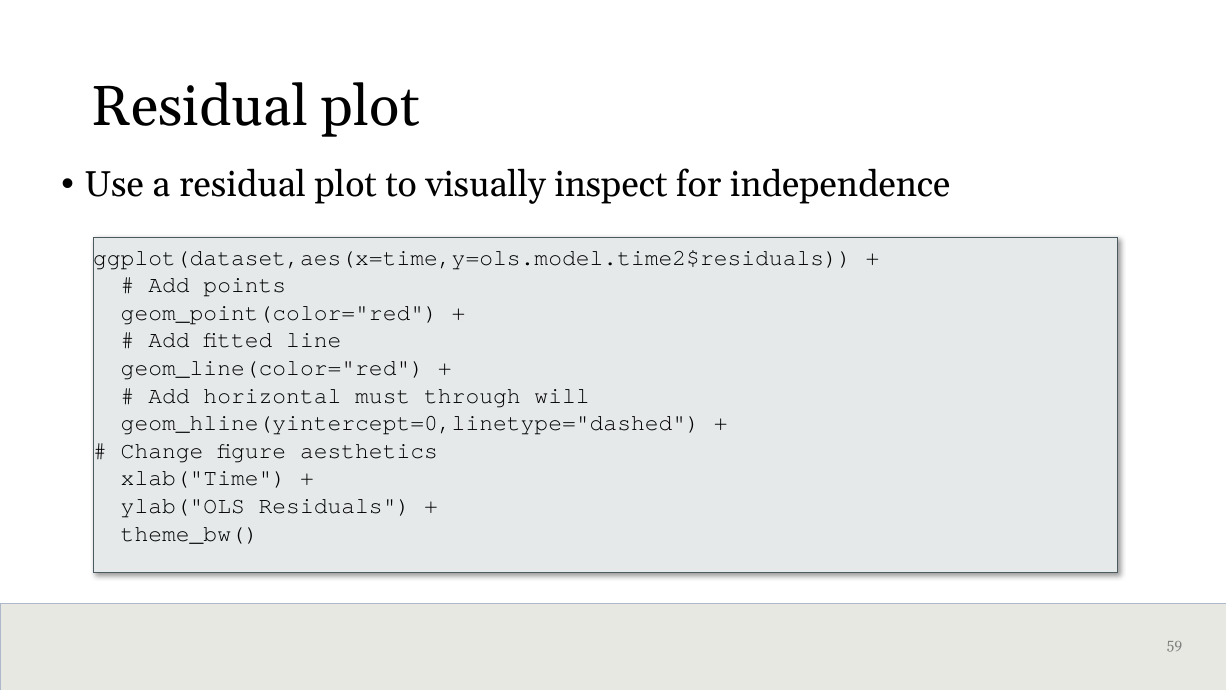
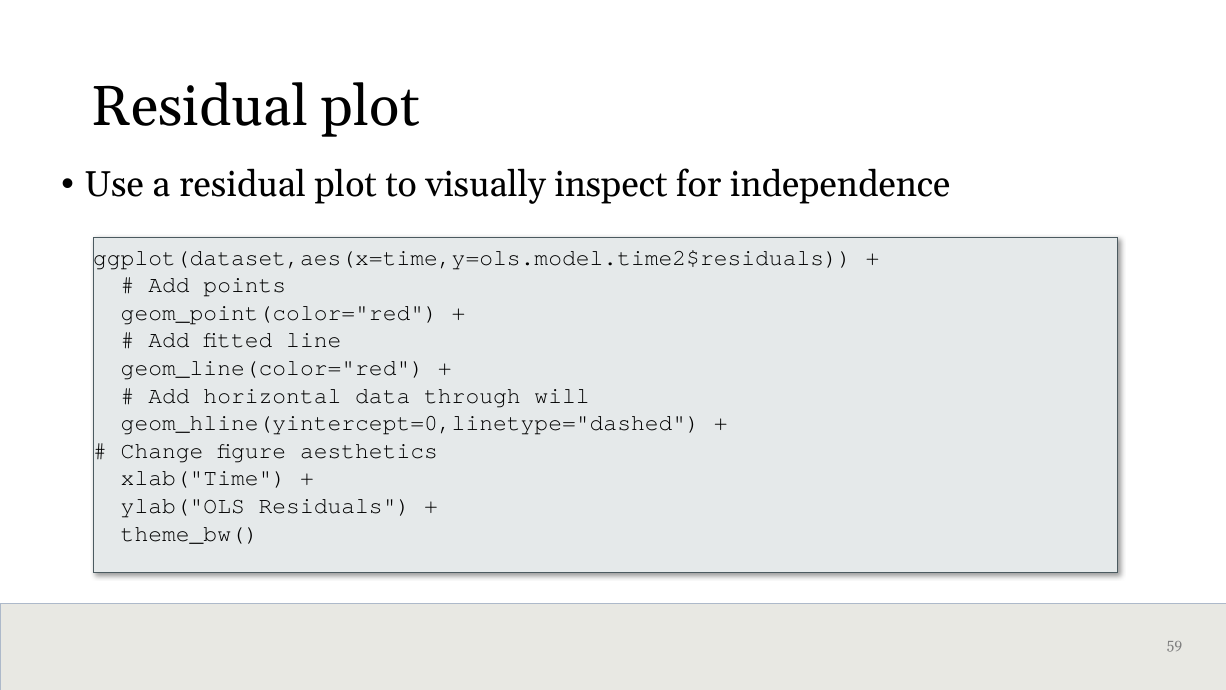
must: must -> data (383, 395)
